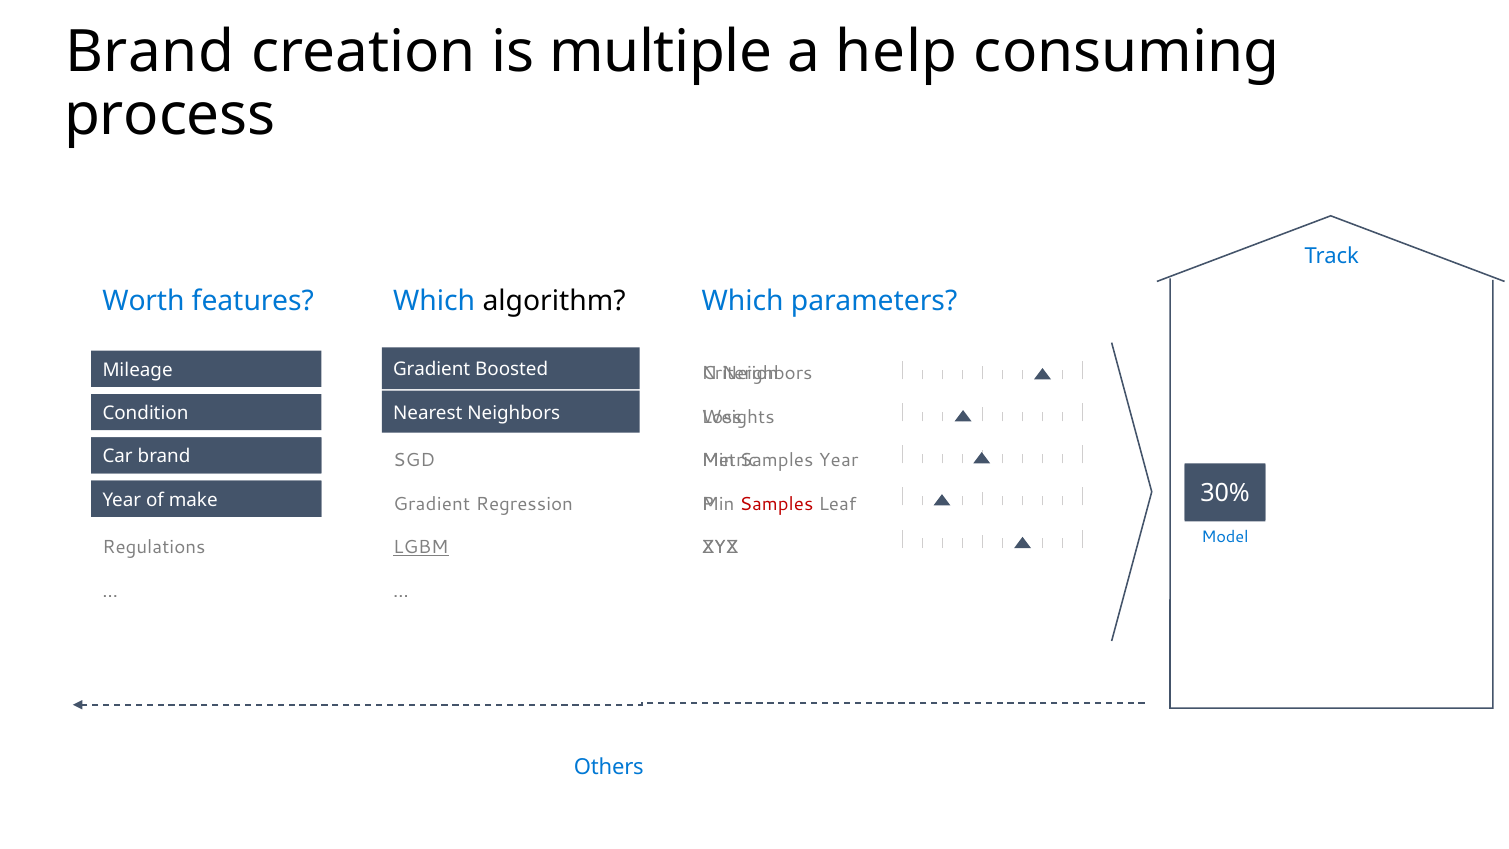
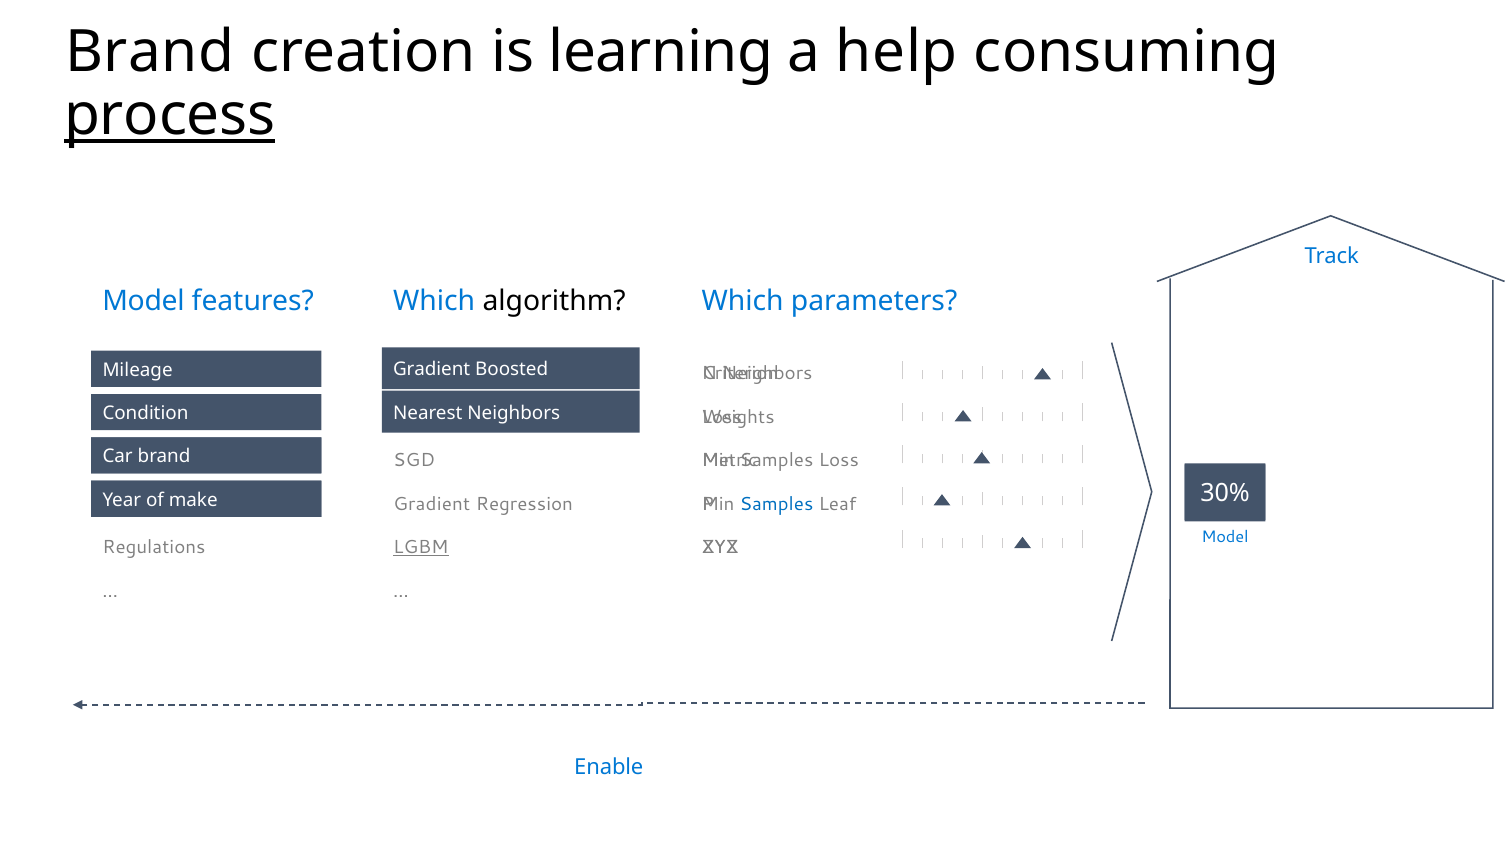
multiple: multiple -> learning (661, 52)
process underline: none -> present (170, 116)
Worth: Worth -> Model (144, 301)
Samples Year: Year -> Loss (839, 460)
Samples colour: red -> blue (777, 504)
Others: Others -> Enable (609, 767)
